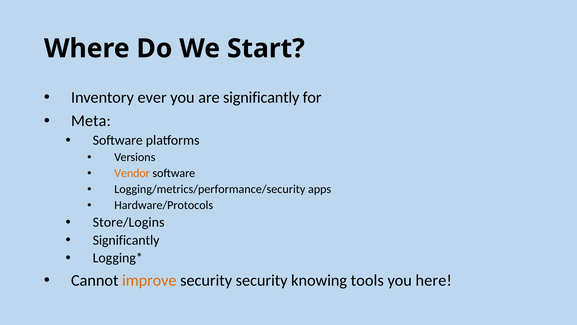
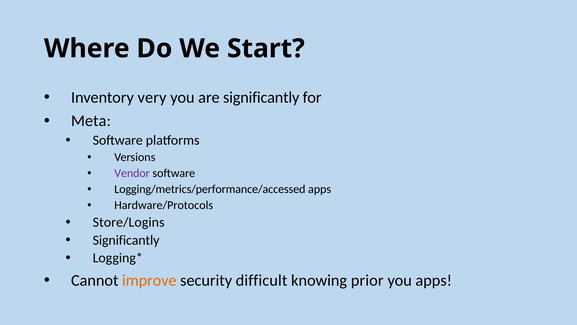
ever: ever -> very (152, 97)
Vendor colour: orange -> purple (132, 173)
Logging/metrics/performance/security: Logging/metrics/performance/security -> Logging/metrics/performance/accessed (210, 189)
security security: security -> difficult (262, 280)
tools: tools -> prior (367, 280)
you here: here -> apps (434, 280)
